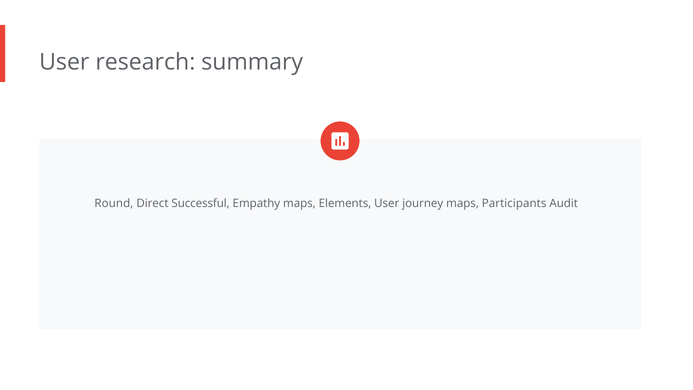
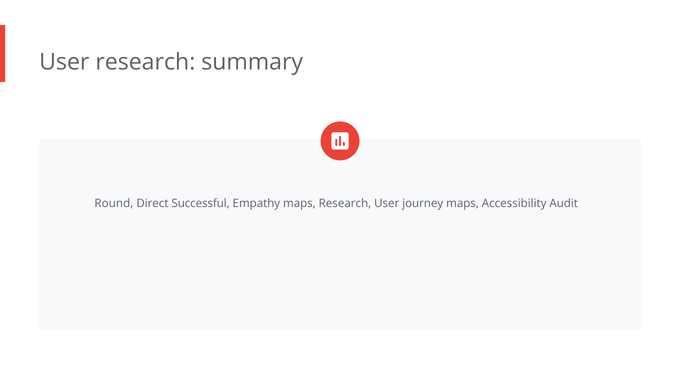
maps Elements: Elements -> Research (345, 203)
Participants: Participants -> Accessibility (514, 203)
